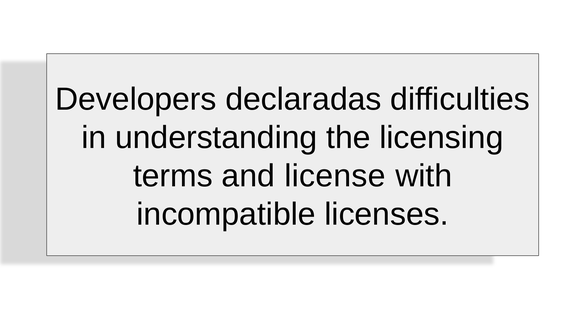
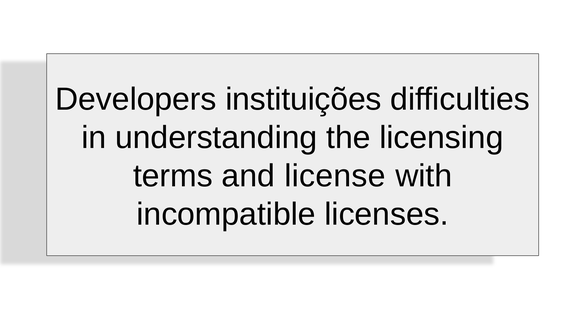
declaradas: declaradas -> instituições (303, 100)
